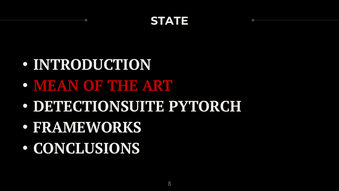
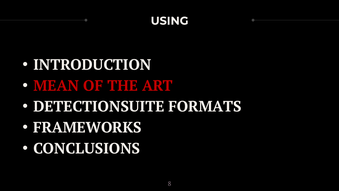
STATE: STATE -> USING (170, 21)
PYTORCH: PYTORCH -> FORMATS (205, 107)
